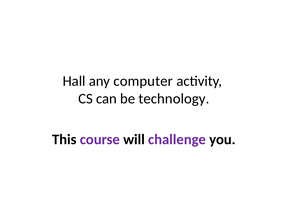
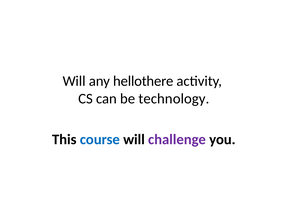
Hall: Hall -> Will (74, 81)
computer: computer -> hellothere (143, 81)
course colour: purple -> blue (100, 139)
